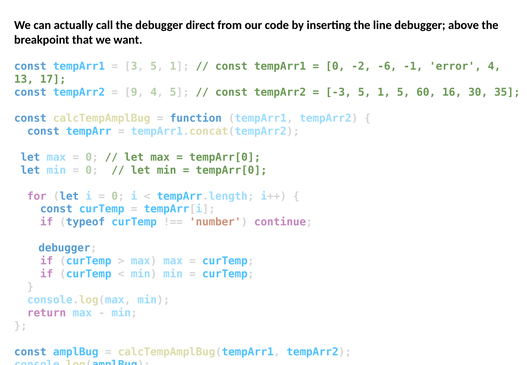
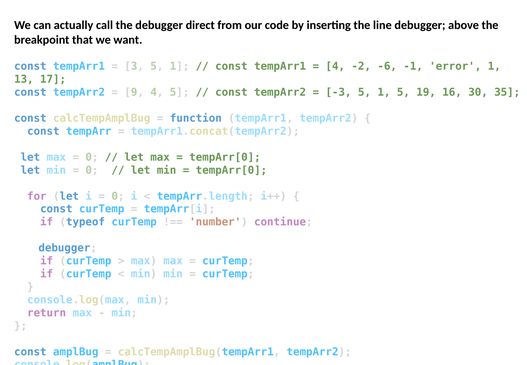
0: 0 -> 4 (335, 66)
error 4: 4 -> 1 (494, 66)
60: 60 -> 19 (426, 92)
